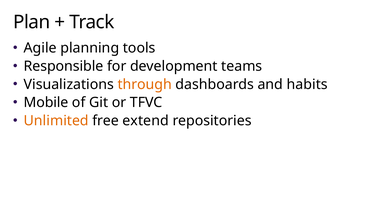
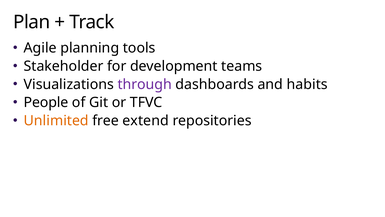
Responsible: Responsible -> Stakeholder (64, 66)
through colour: orange -> purple (145, 84)
Mobile: Mobile -> People (46, 102)
